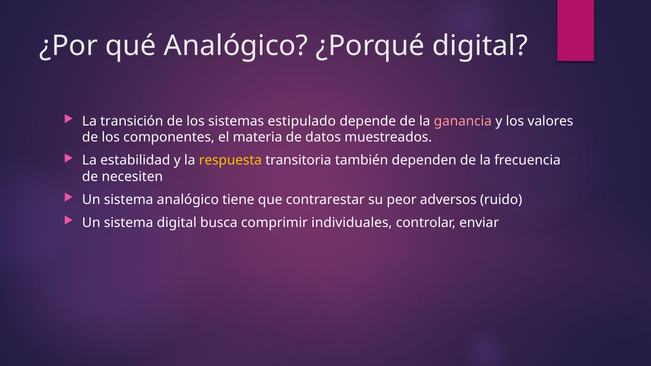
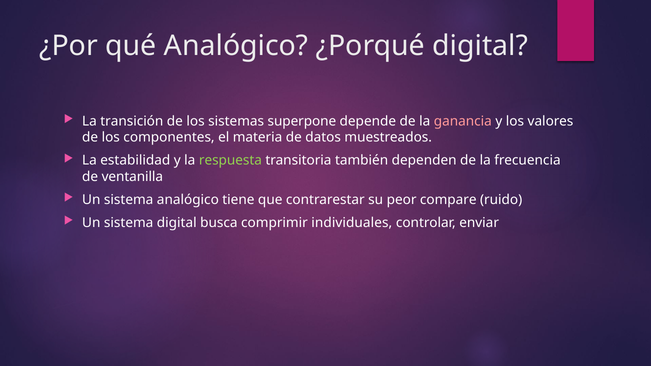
estipulado: estipulado -> superpone (302, 121)
respuesta colour: yellow -> light green (230, 161)
necesiten: necesiten -> ventanilla (132, 177)
adversos: adversos -> compare (448, 200)
